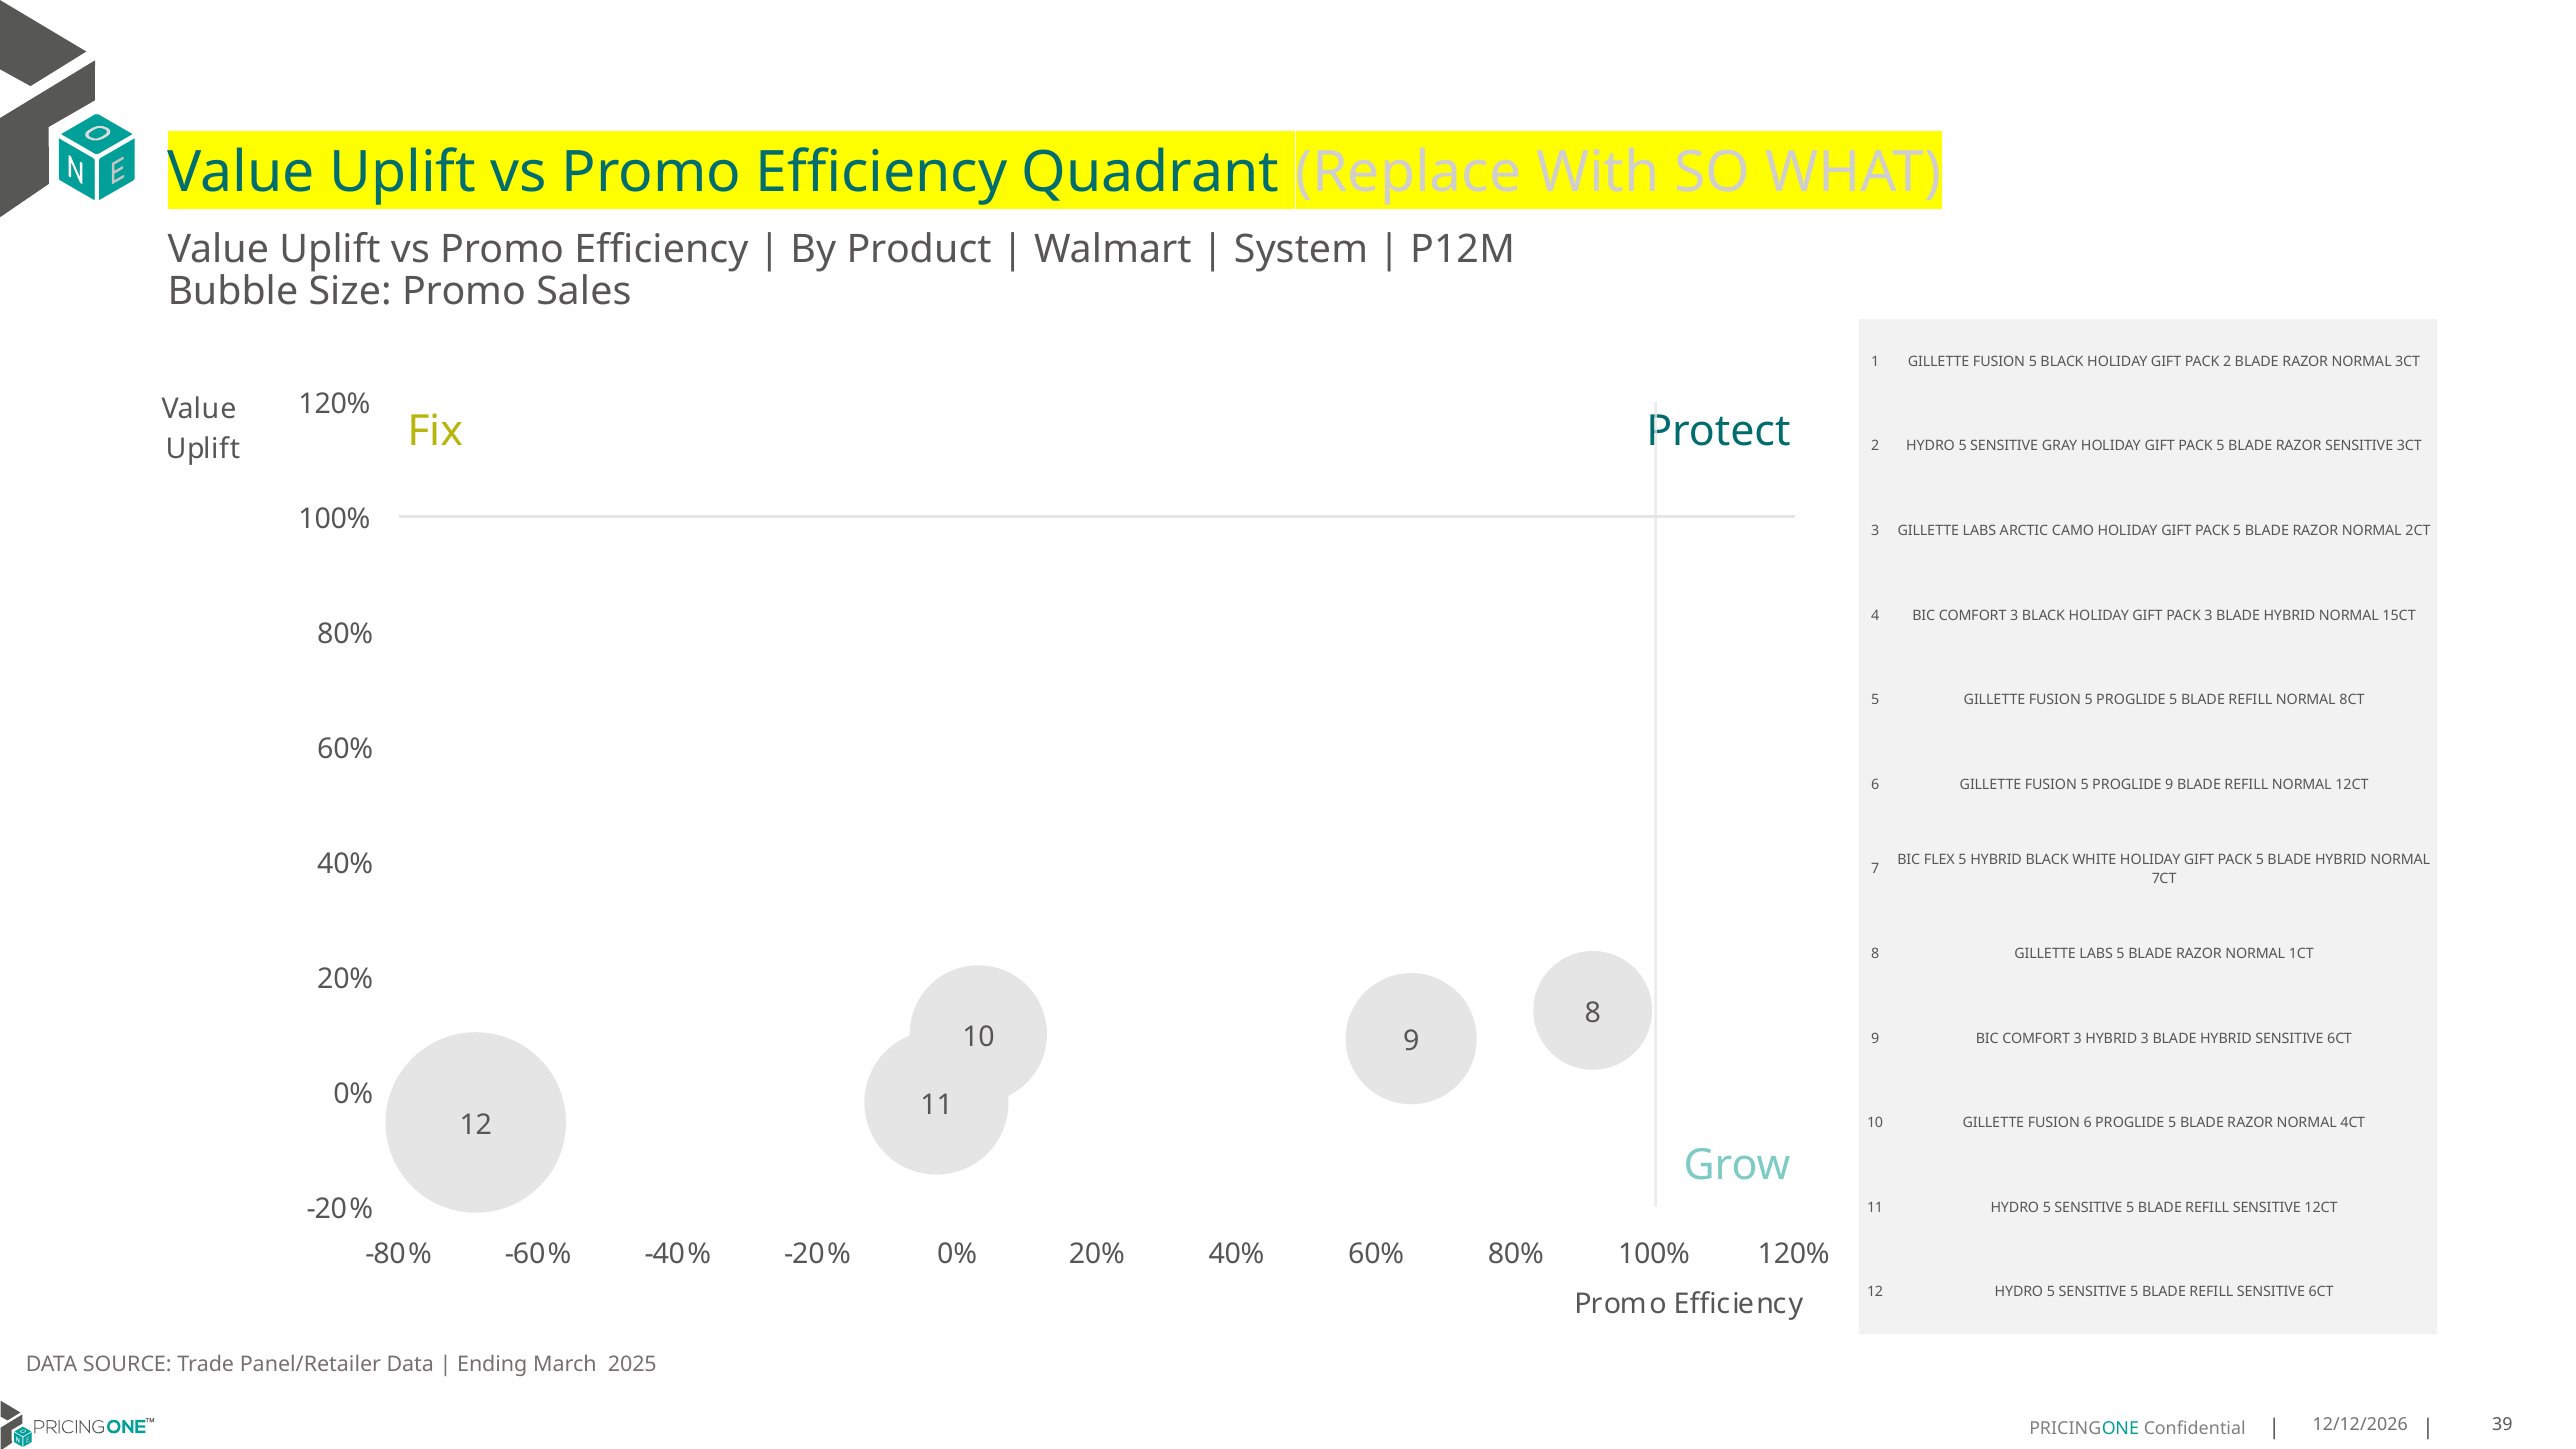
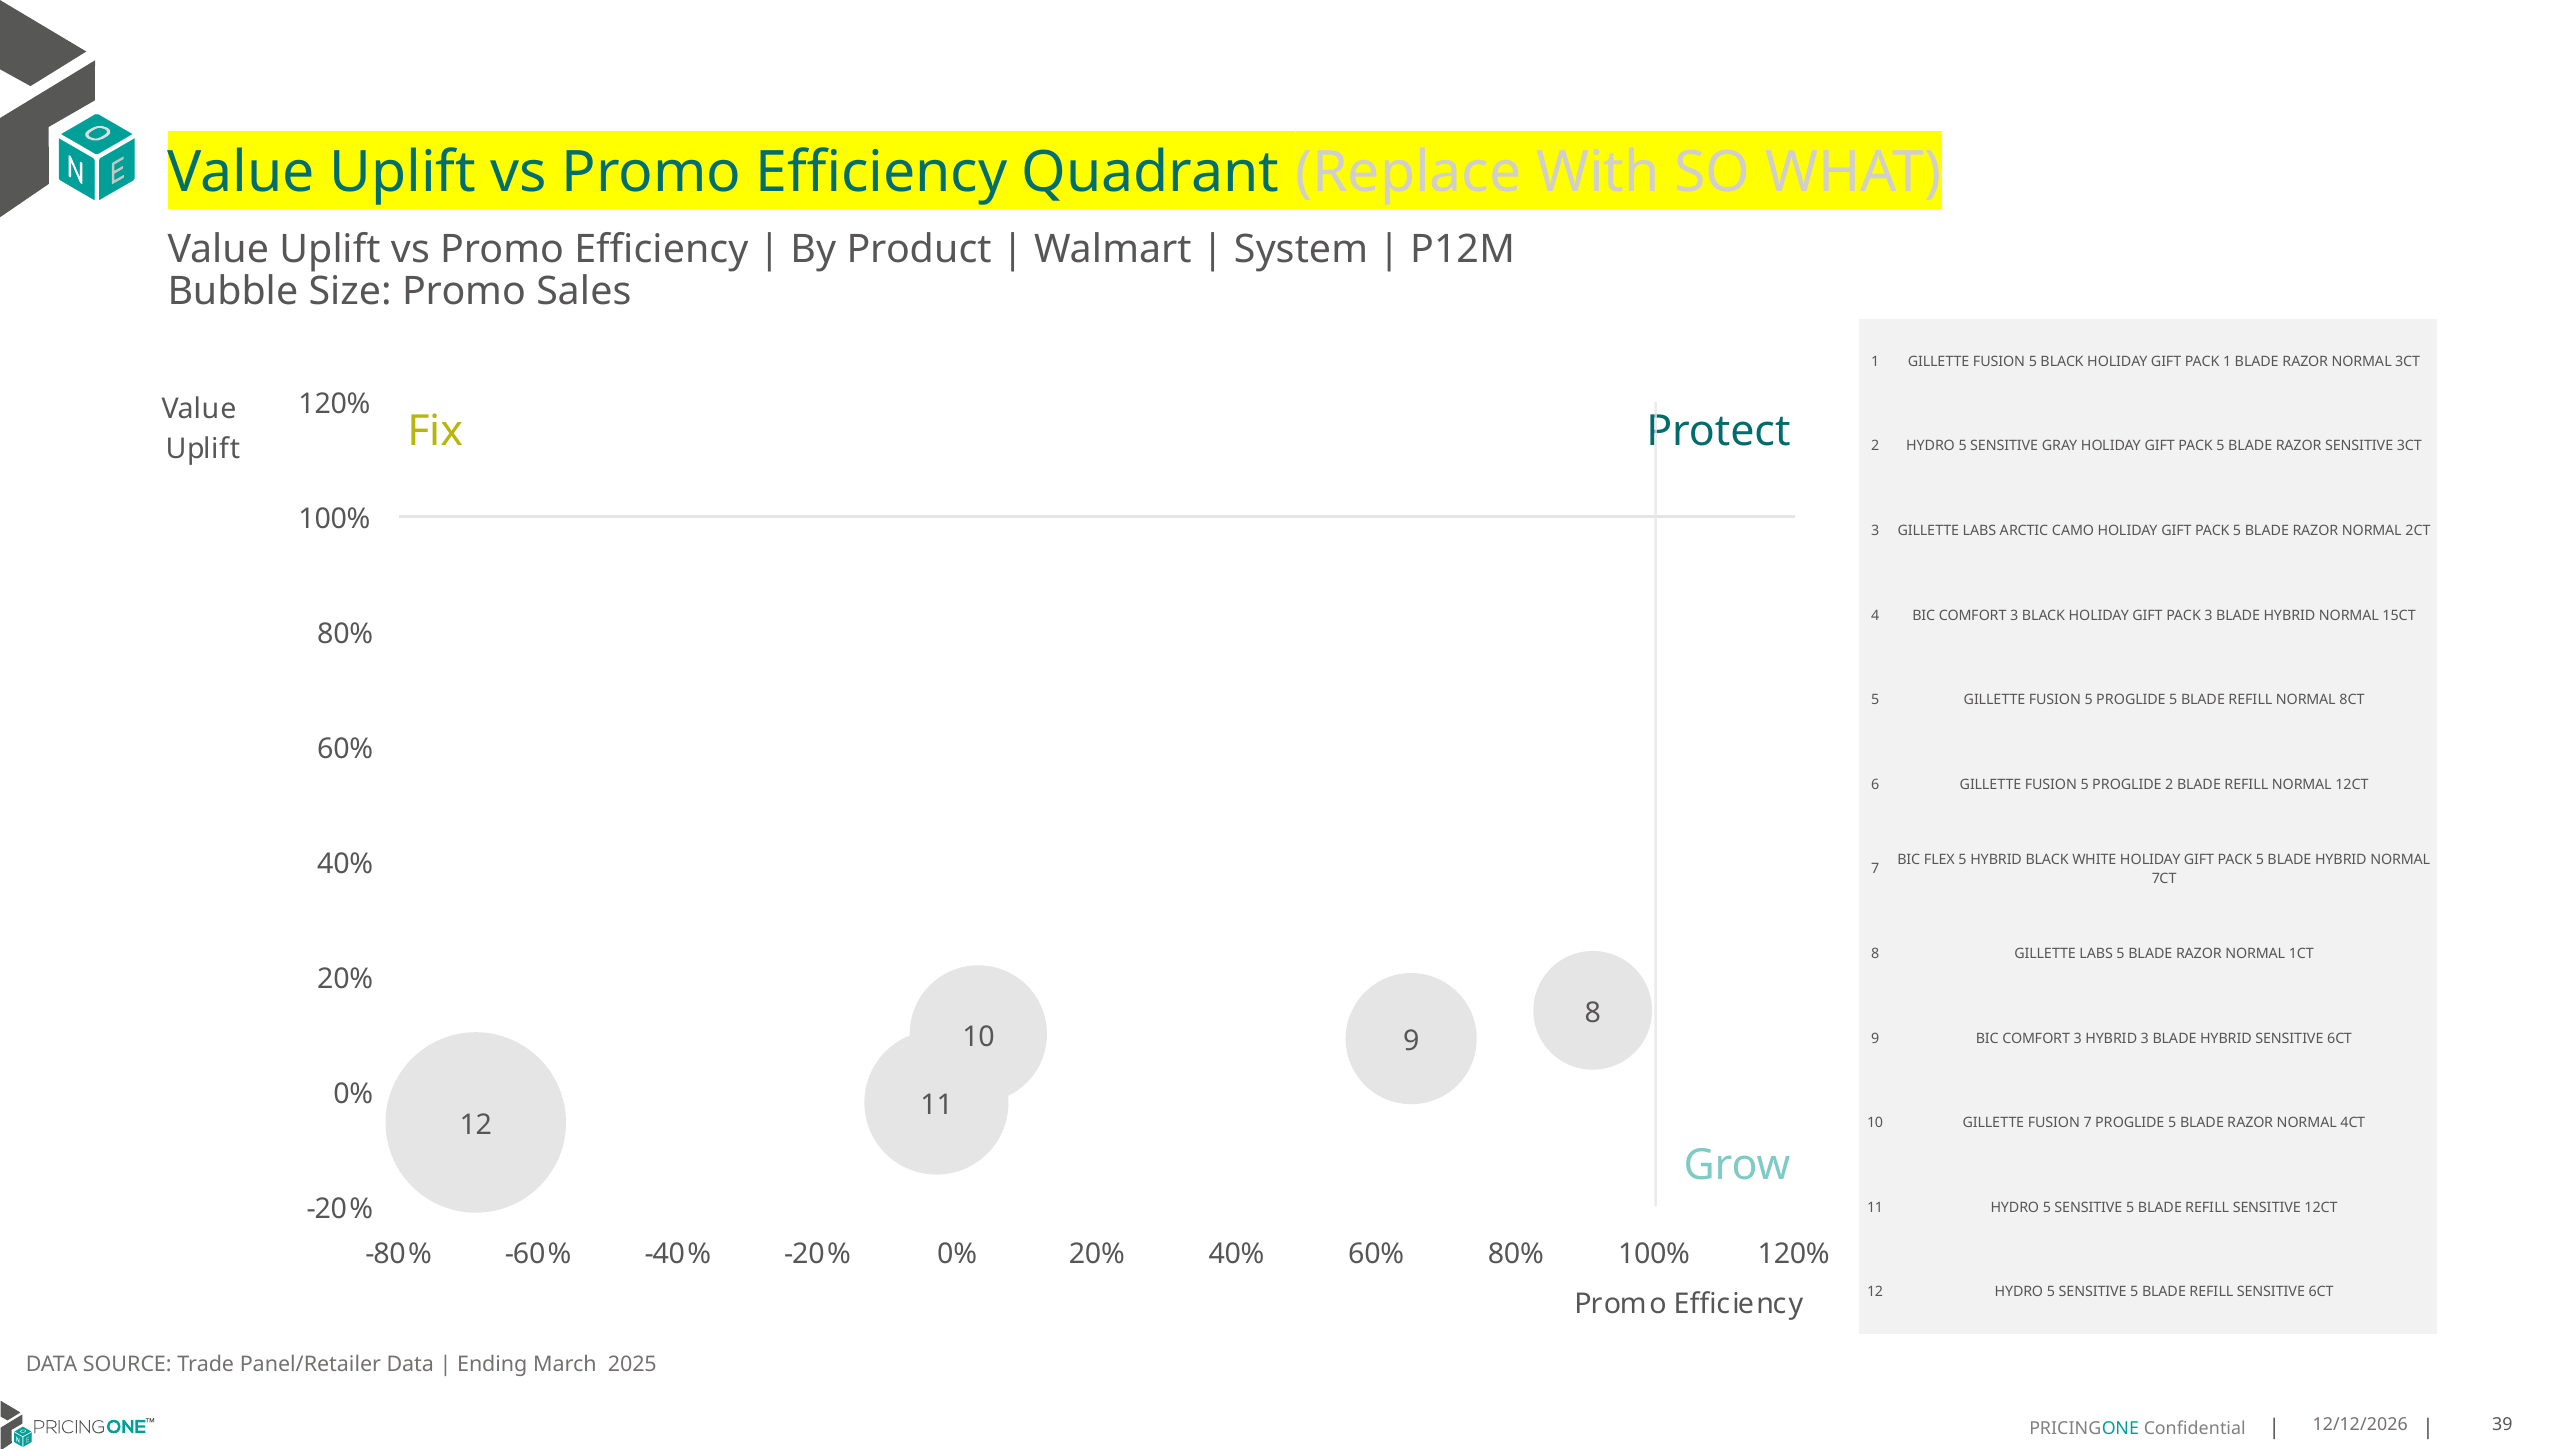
PACK 2: 2 -> 1 (2227, 362)
PROGLIDE 9: 9 -> 2 (2169, 785)
FUSION 6: 6 -> 7 (2088, 1123)
